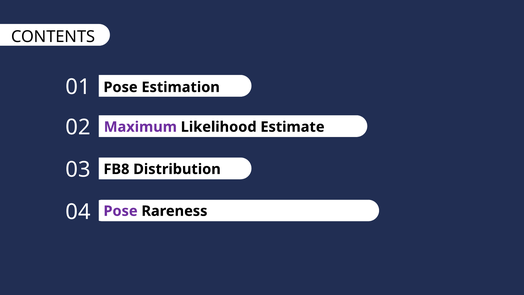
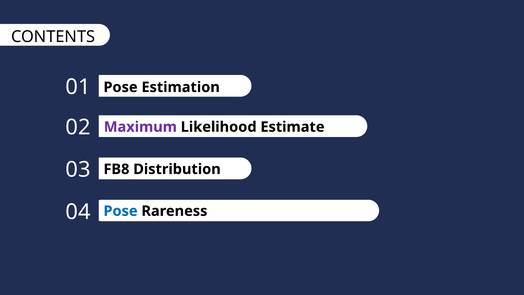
Pose colour: purple -> blue (121, 211)
